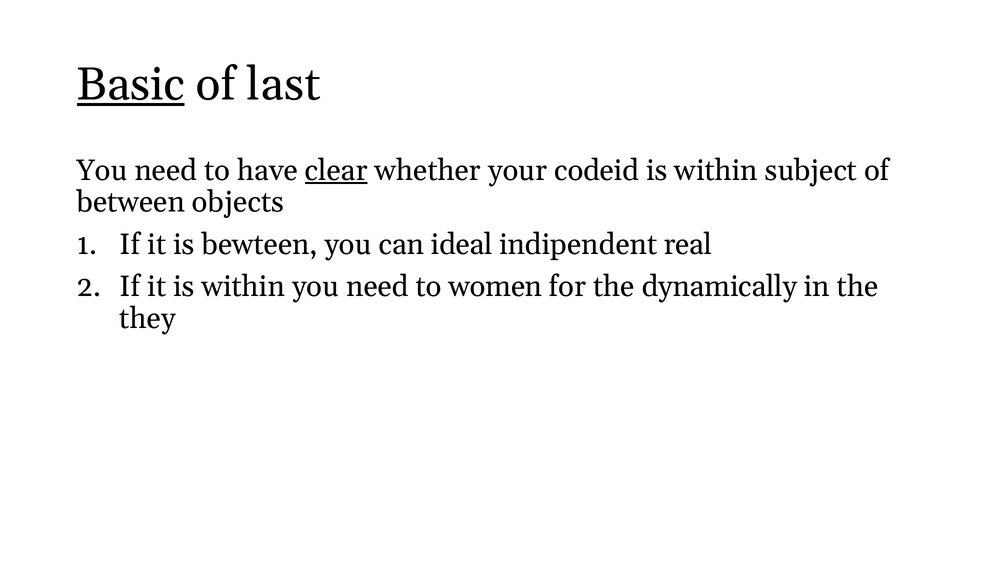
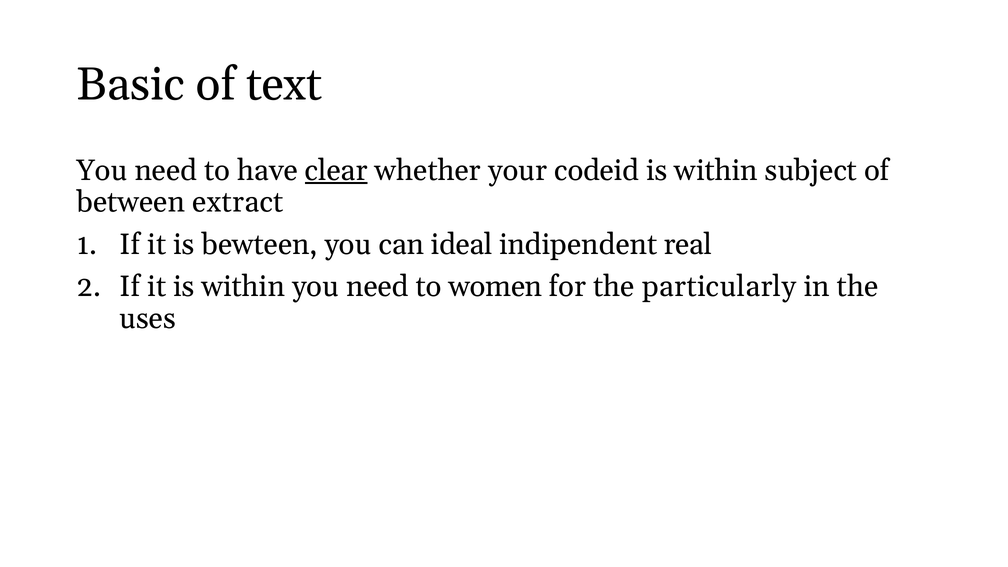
Basic underline: present -> none (131, 85)
last: last -> text (284, 85)
objects: objects -> extract (238, 202)
dynamically: dynamically -> particularly (719, 287)
they: they -> uses (148, 318)
